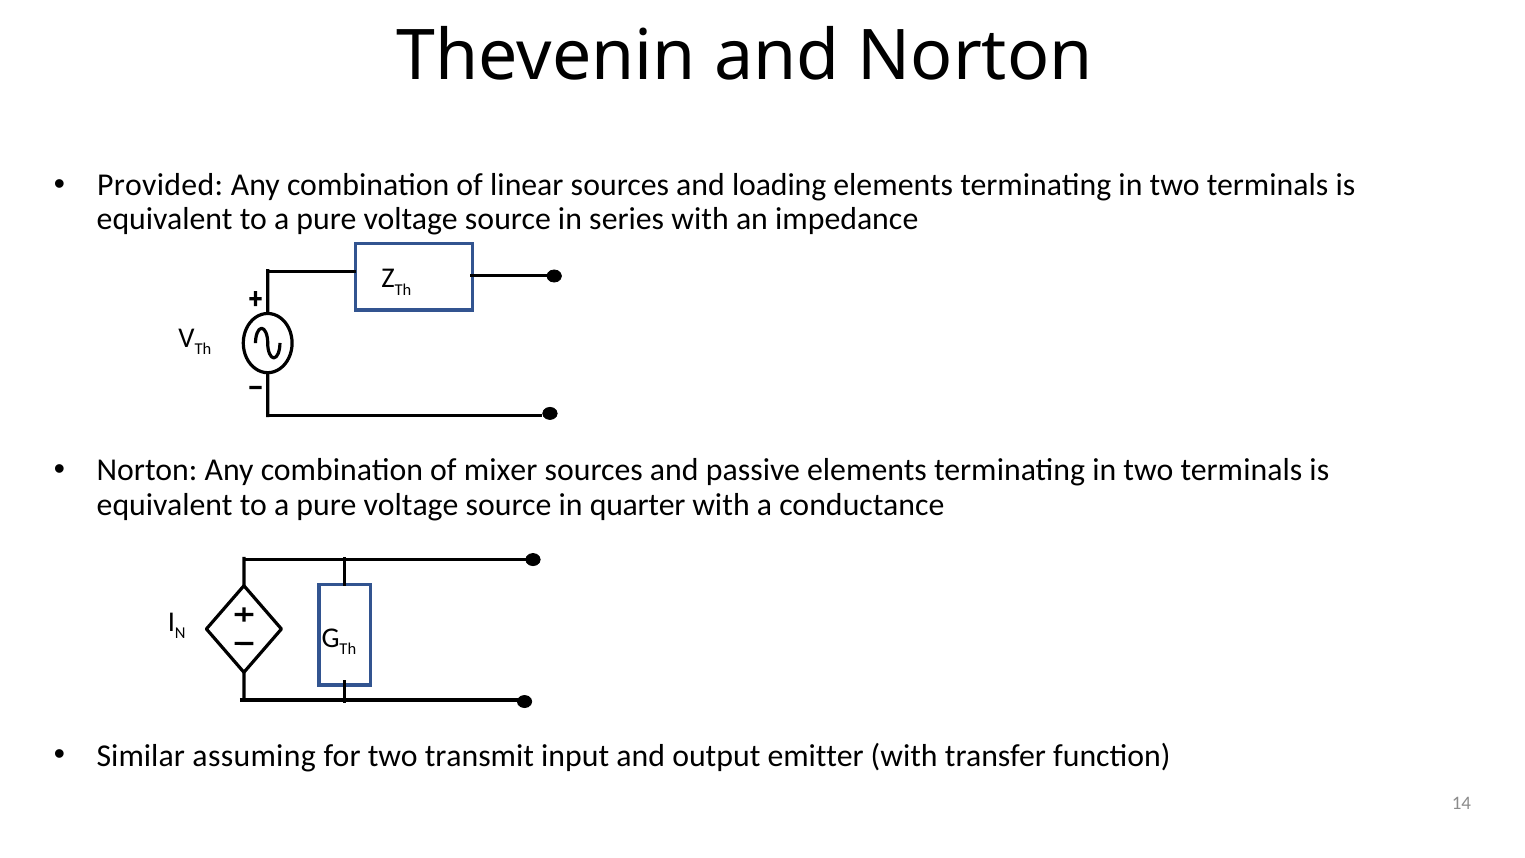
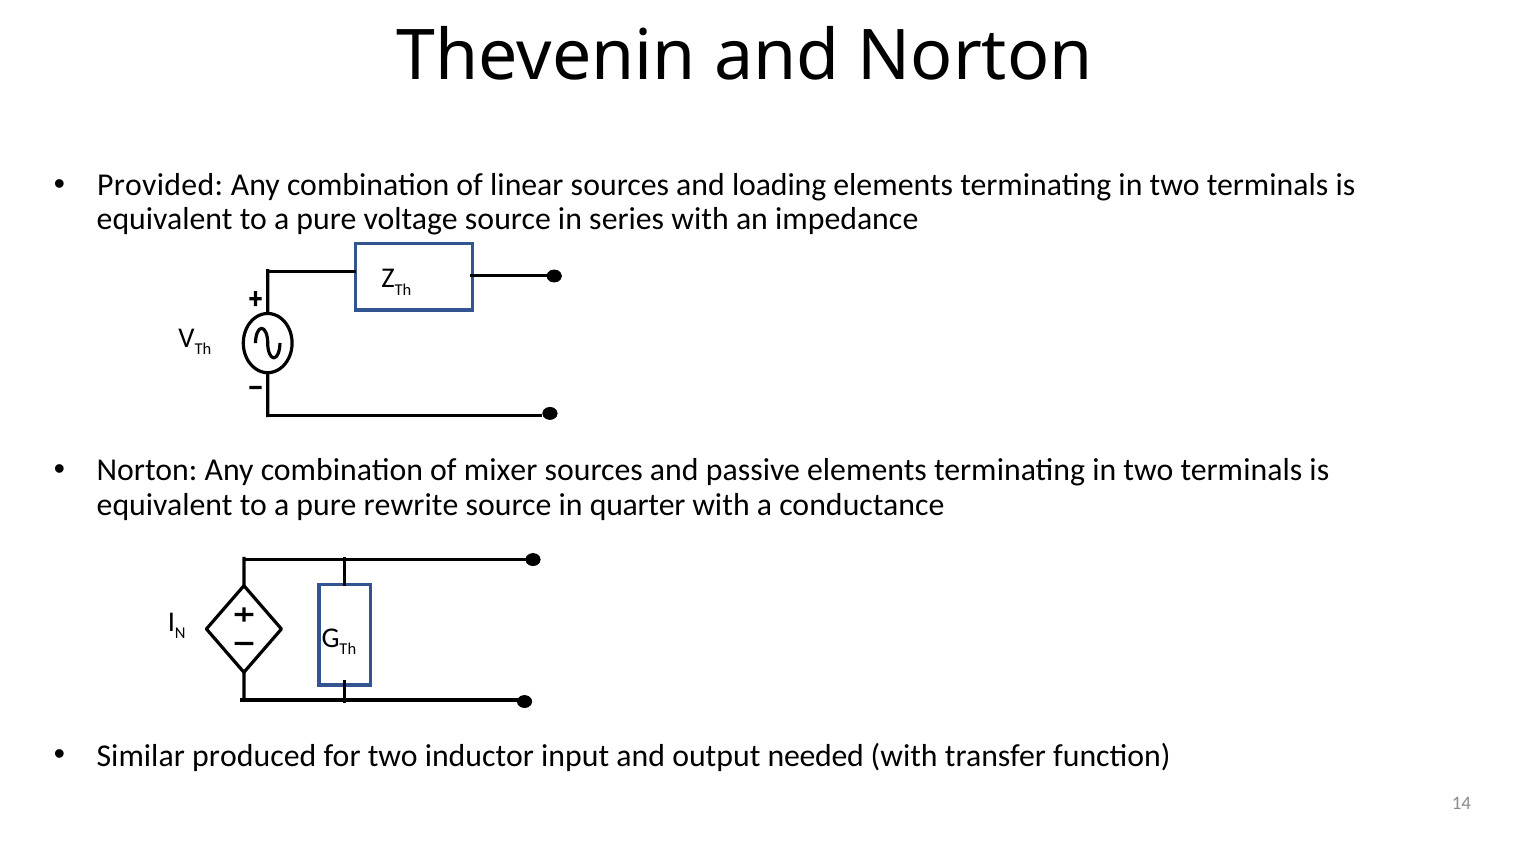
voltage: voltage -> rewrite (411, 505)
assuming: assuming -> produced (254, 756)
transmit: transmit -> inductor (479, 756)
emitter: emitter -> needed (816, 756)
